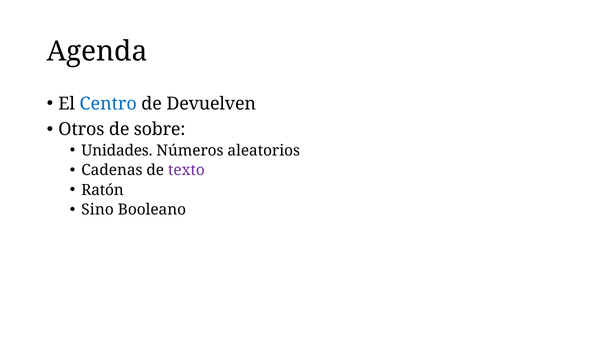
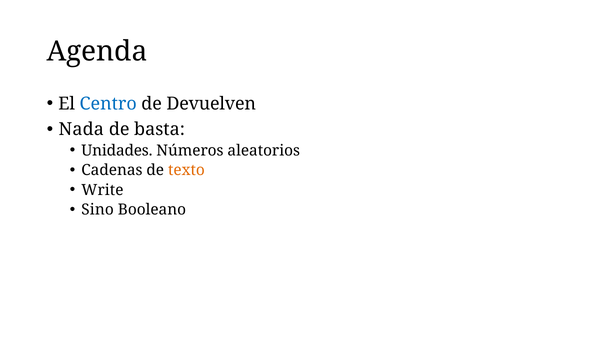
Otros: Otros -> Nada (81, 129)
sobre: sobre -> basta (160, 129)
texto colour: purple -> orange (186, 170)
Ratón: Ratón -> Write (102, 190)
